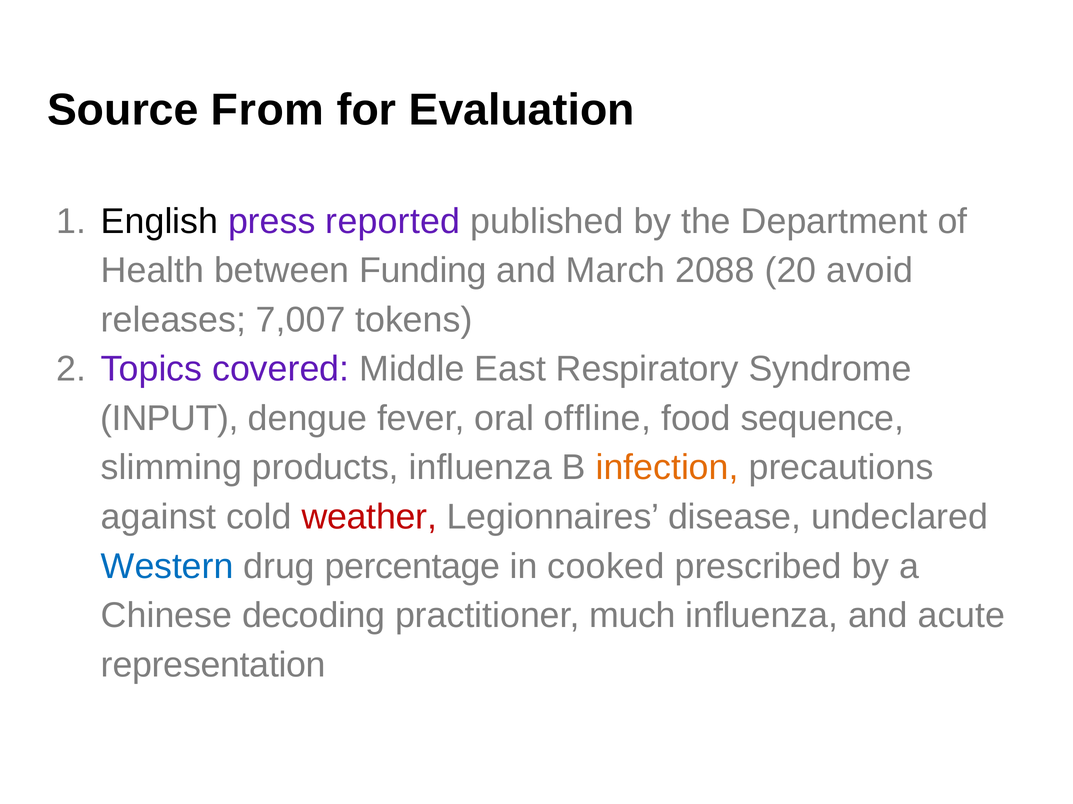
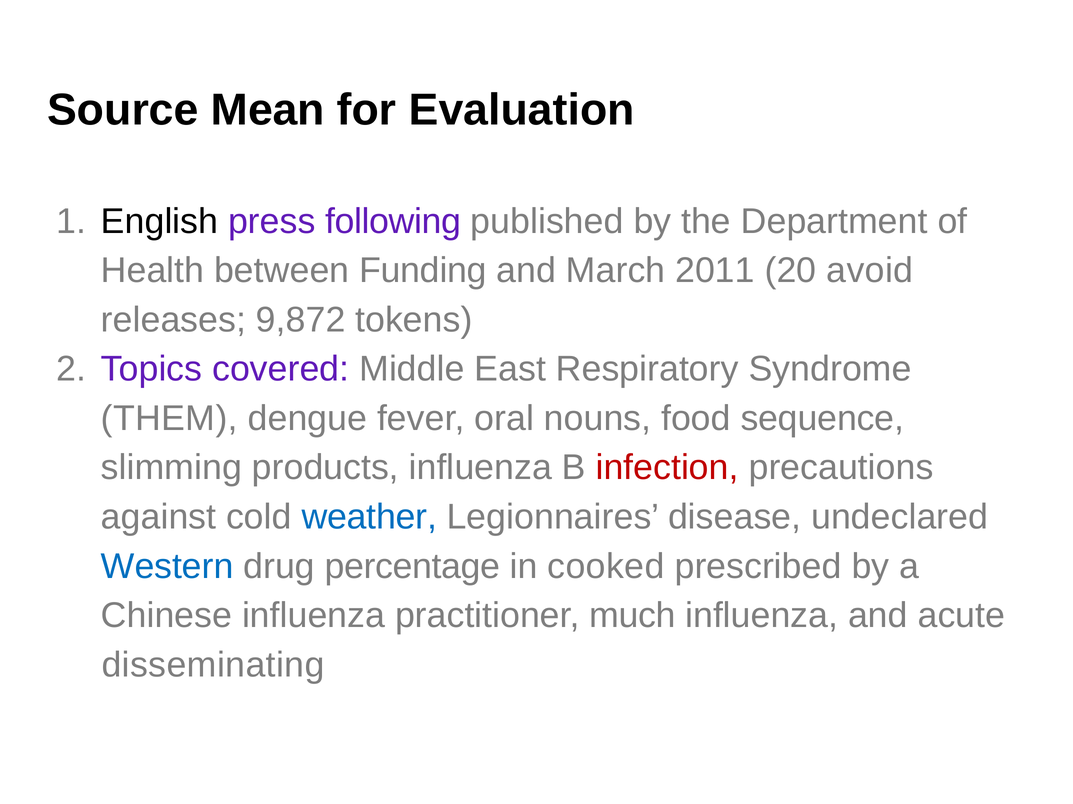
From: From -> Mean (268, 110)
reported: reported -> following (393, 221)
2088: 2088 -> 2011 (715, 271)
7,007: 7,007 -> 9,872 (301, 320)
INPUT: INPUT -> THEM (169, 419)
offline: offline -> nouns (598, 419)
infection colour: orange -> red (667, 468)
weather colour: red -> blue (369, 517)
Chinese decoding: decoding -> influenza (314, 616)
representation: representation -> disseminating (213, 665)
